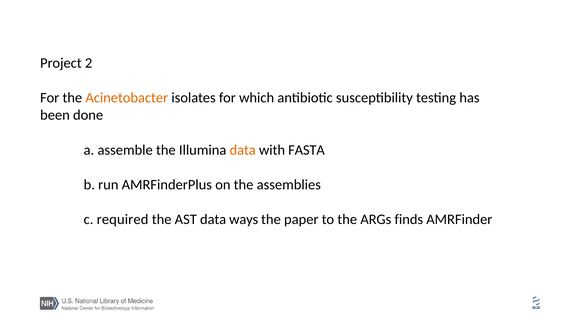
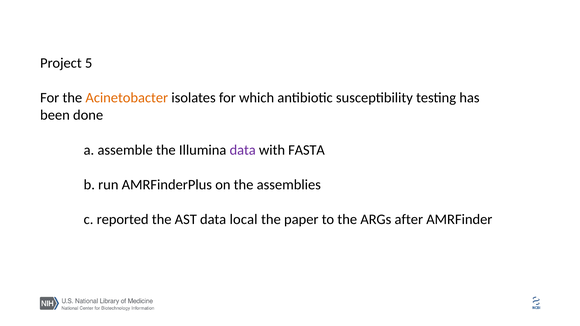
2: 2 -> 5 (89, 63)
data colour: orange -> purple (243, 150)
required: required -> reported (123, 220)
ways: ways -> local (244, 220)
finds: finds -> after (409, 220)
